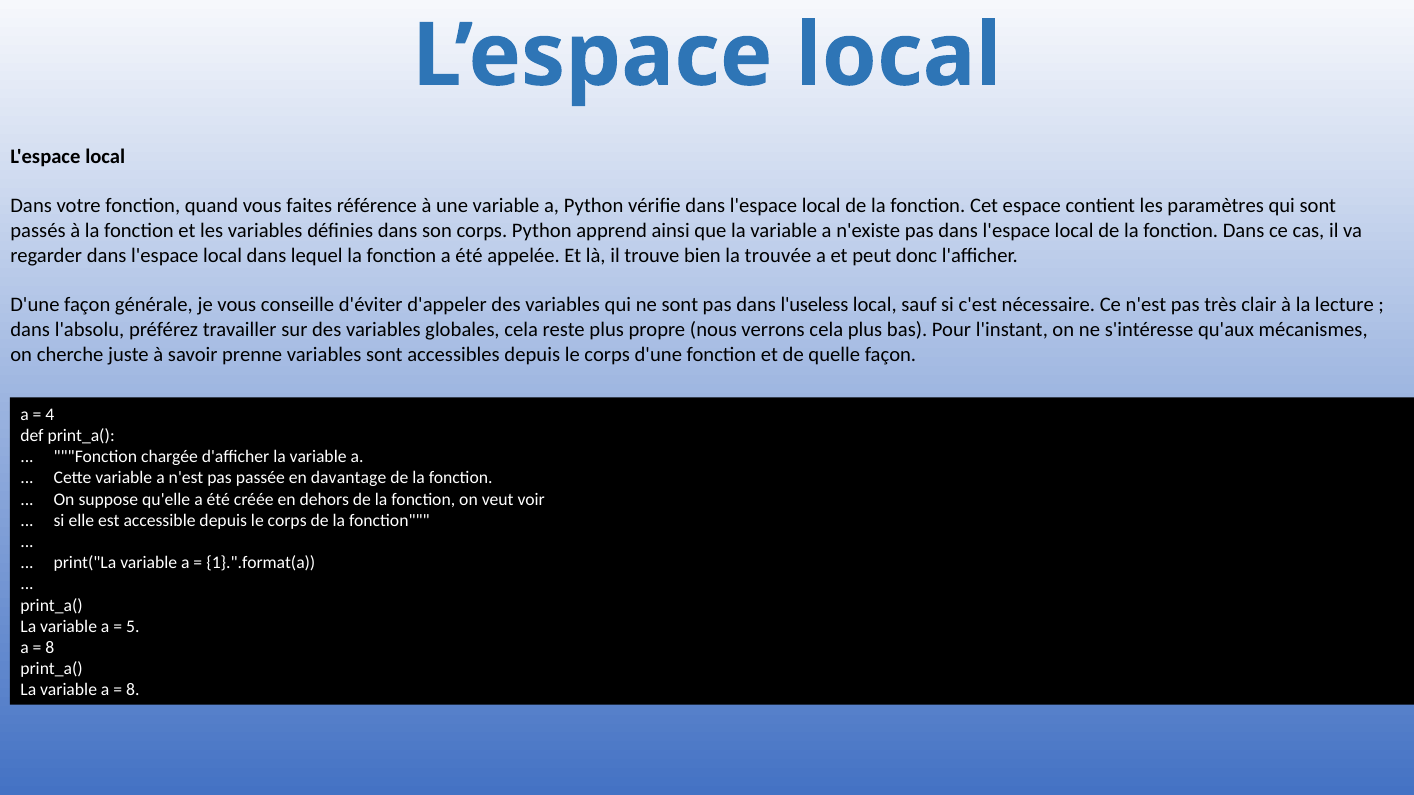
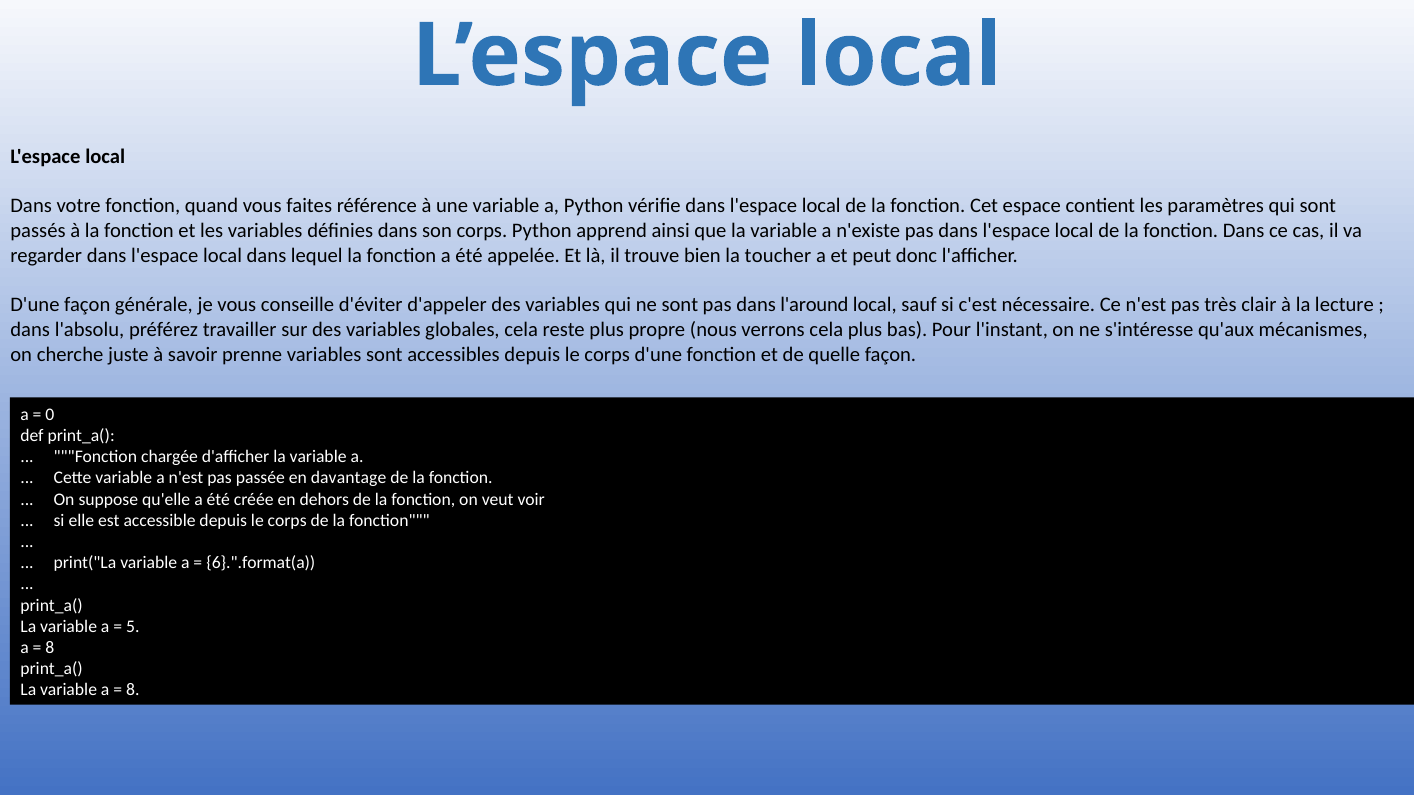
trouvée: trouvée -> toucher (778, 255)
l'useless: l'useless -> l'around (814, 305)
4: 4 -> 0 (50, 415)
1}.".format(a: 1}.".format(a -> 6}.".format(a (261, 563)
